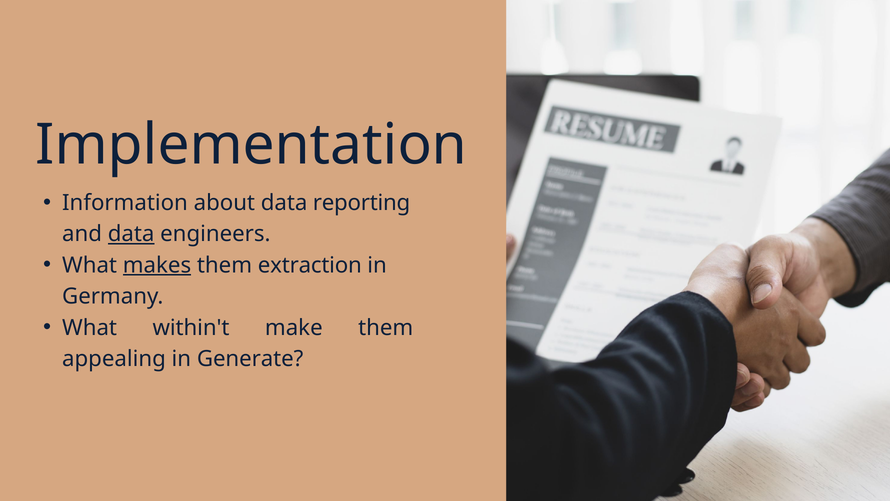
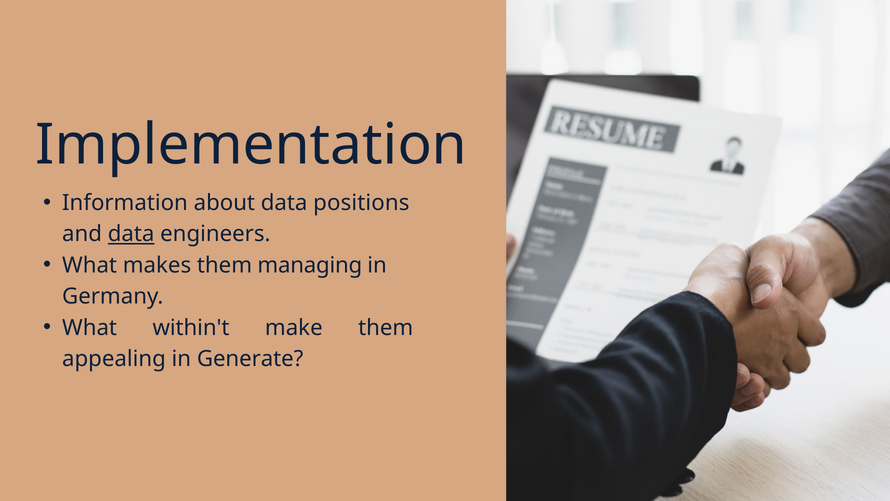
reporting: reporting -> positions (361, 203)
makes underline: present -> none (157, 265)
extraction: extraction -> managing (310, 265)
